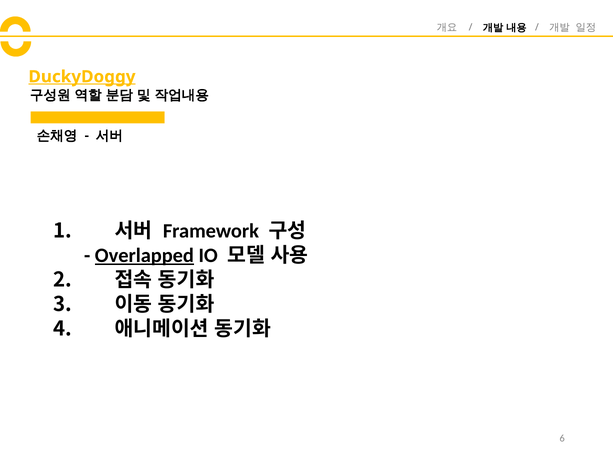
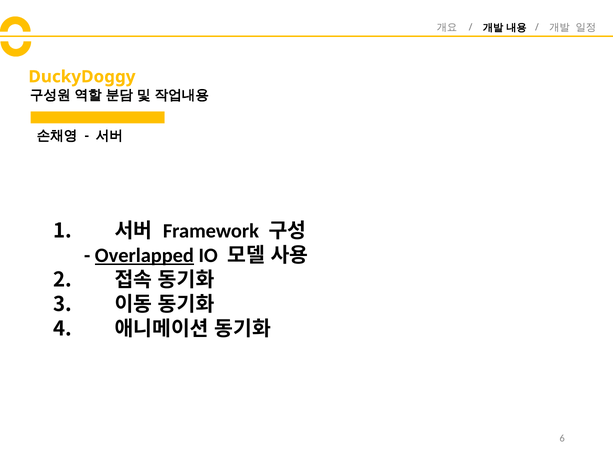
DuckyDoggy underline: present -> none (82, 77)
